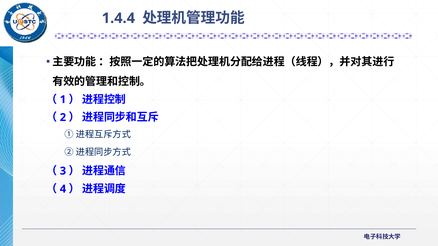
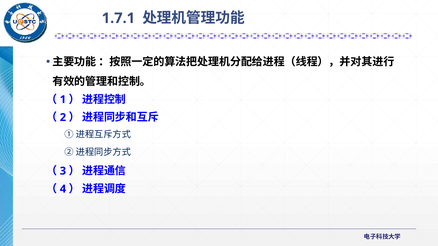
1.4.4: 1.4.4 -> 1.7.1 (118, 18)
